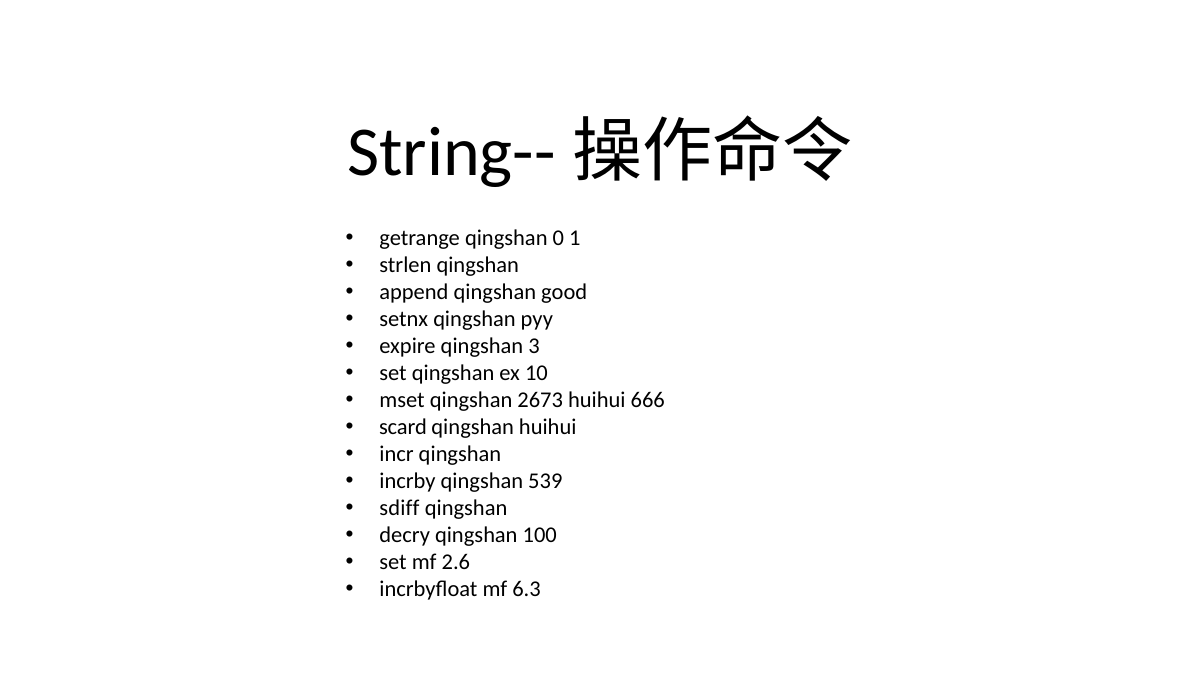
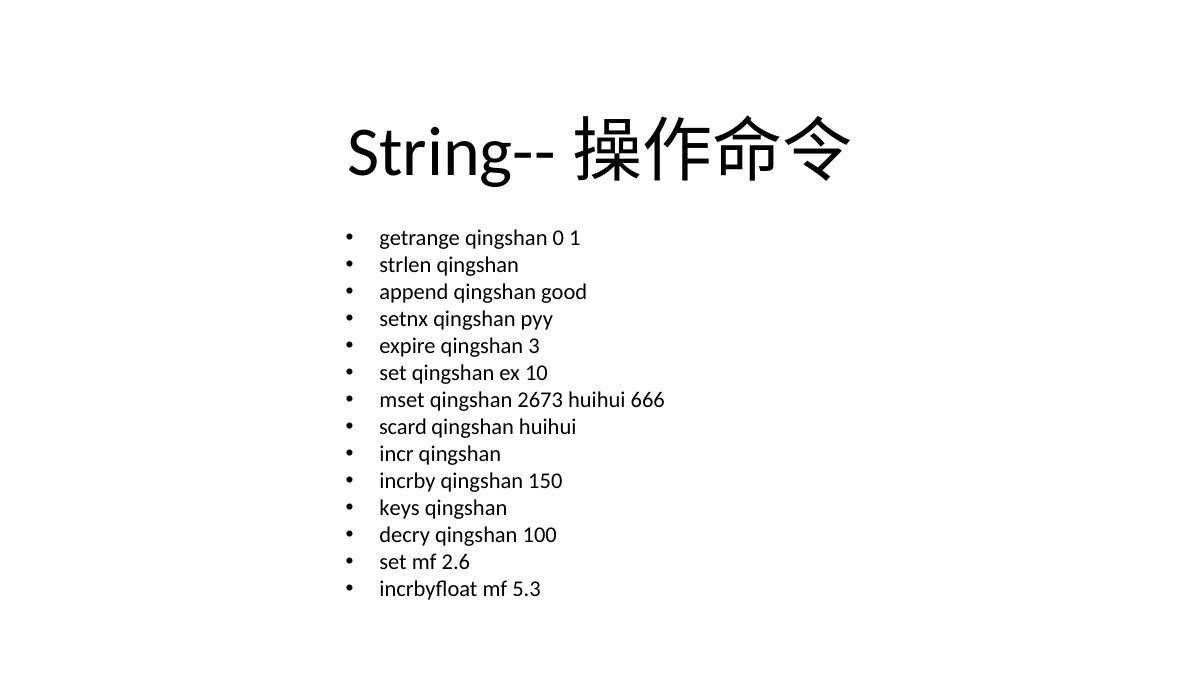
539: 539 -> 150 (545, 481)
sdiff: sdiff -> keys (400, 508)
6.3: 6.3 -> 5.3 (527, 589)
